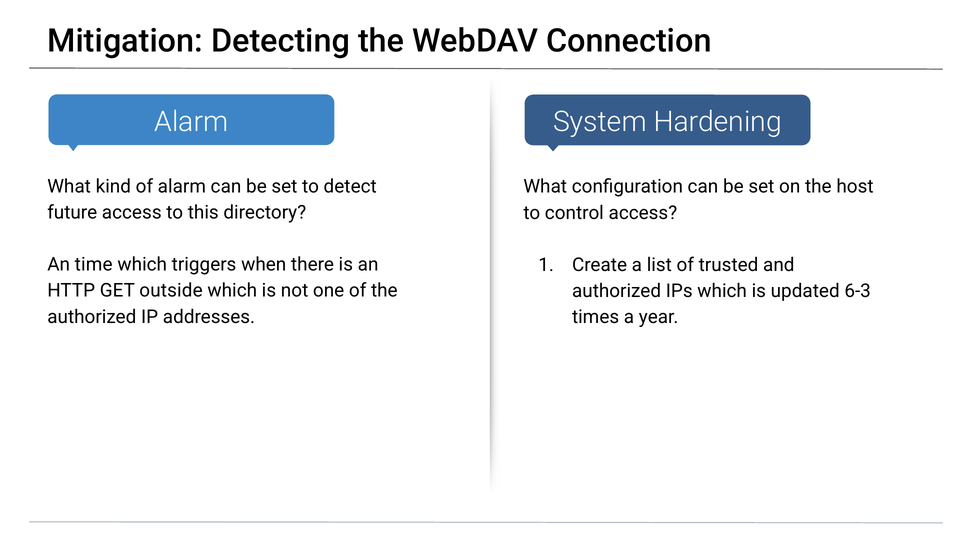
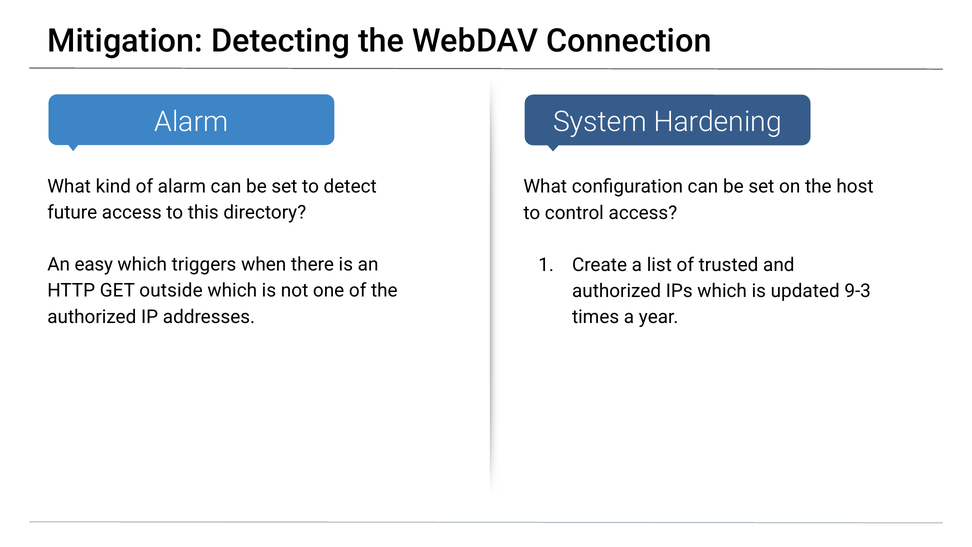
time: time -> easy (94, 265)
6-3: 6-3 -> 9-3 (858, 291)
